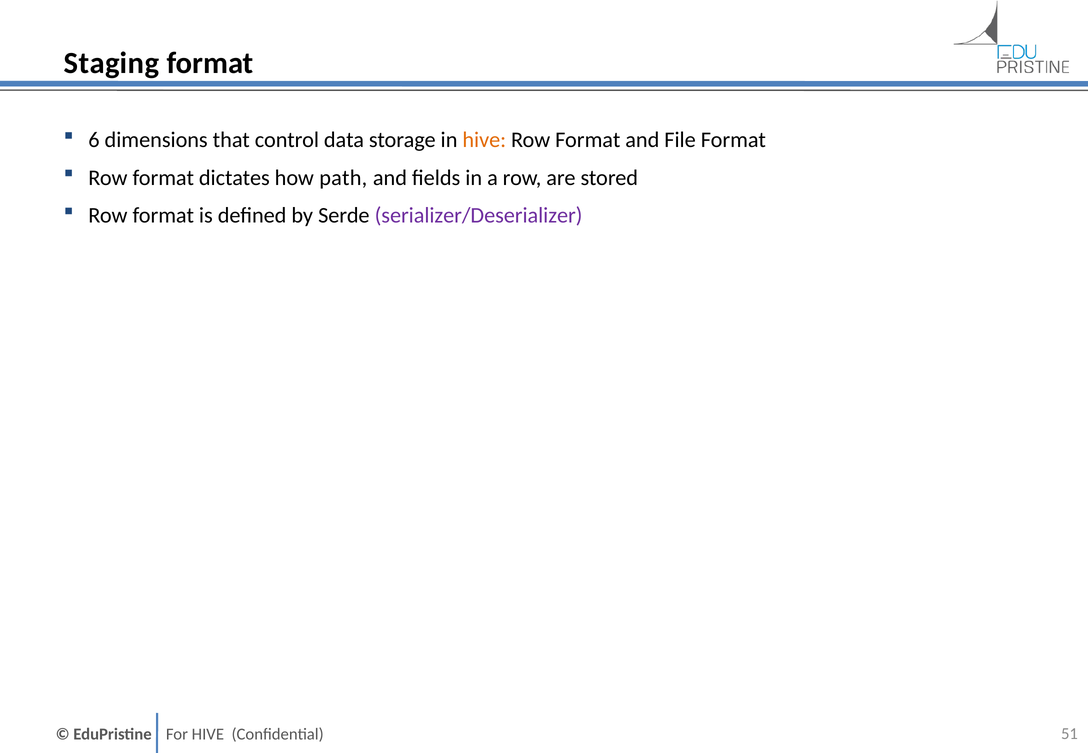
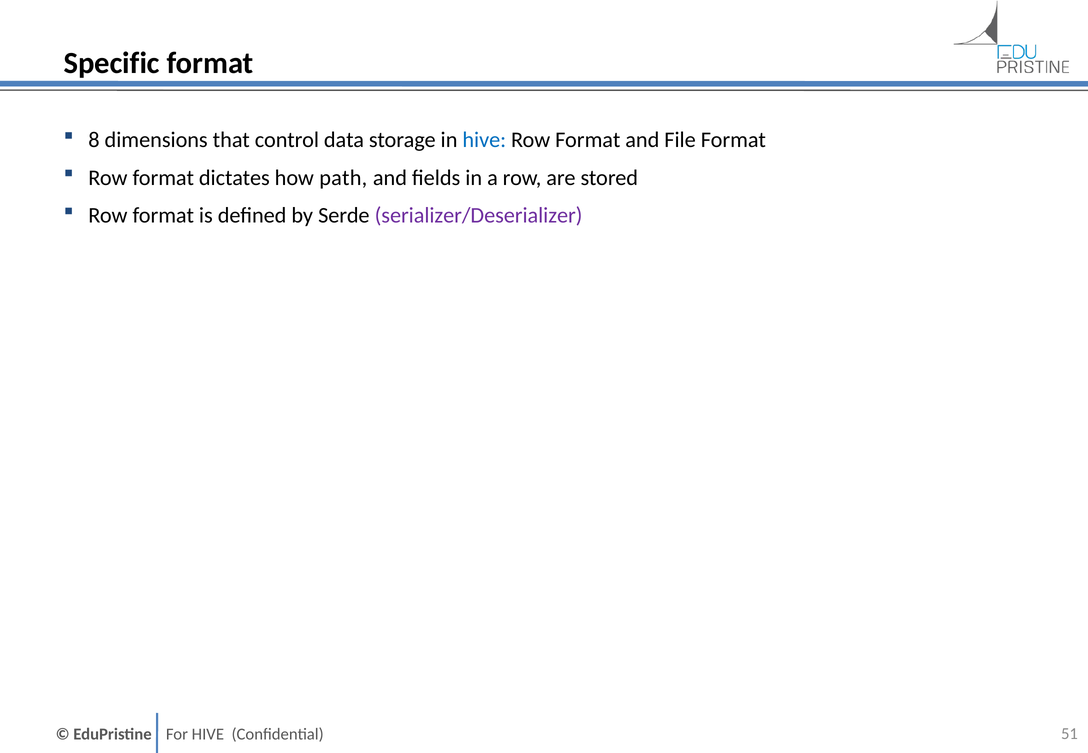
Staging: Staging -> Specific (112, 63)
6: 6 -> 8 (94, 140)
hive colour: orange -> blue (484, 140)
